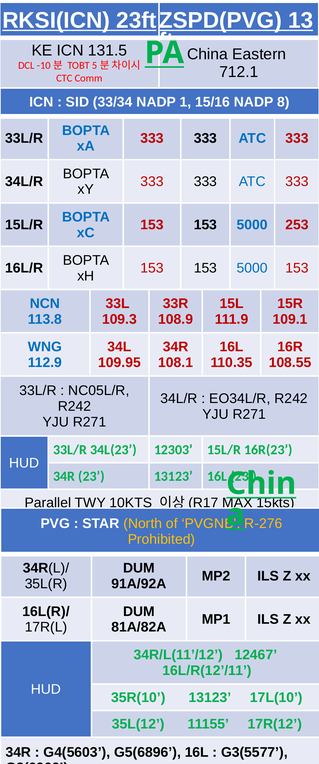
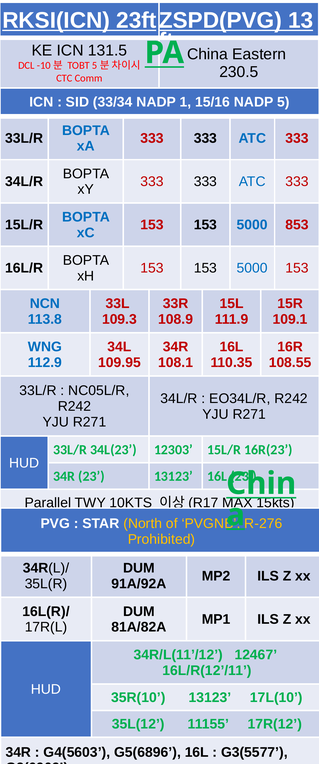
712.1: 712.1 -> 230.5 (239, 72)
NADP 8: 8 -> 5 (283, 102)
253: 253 -> 853 (297, 225)
